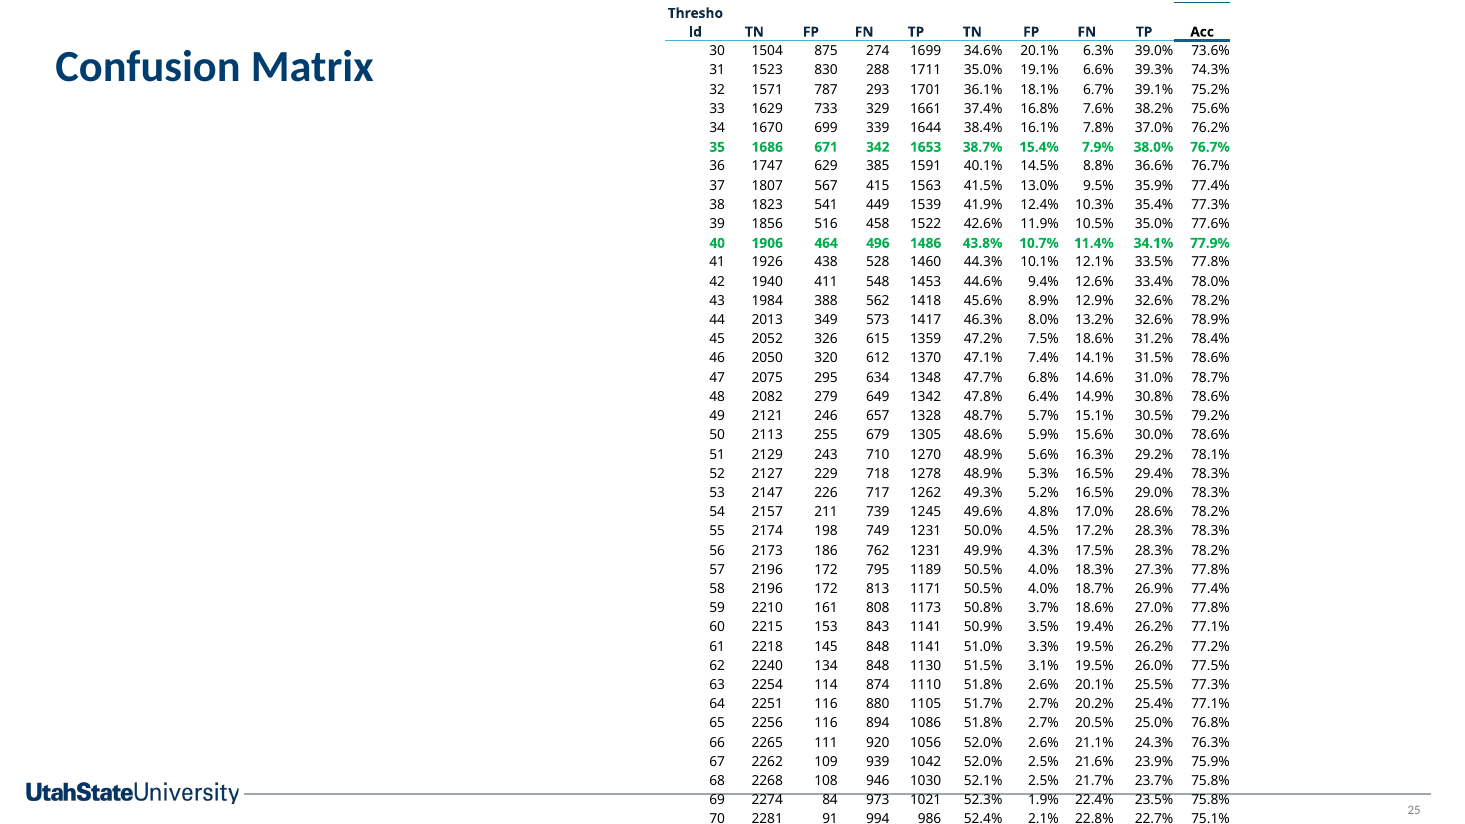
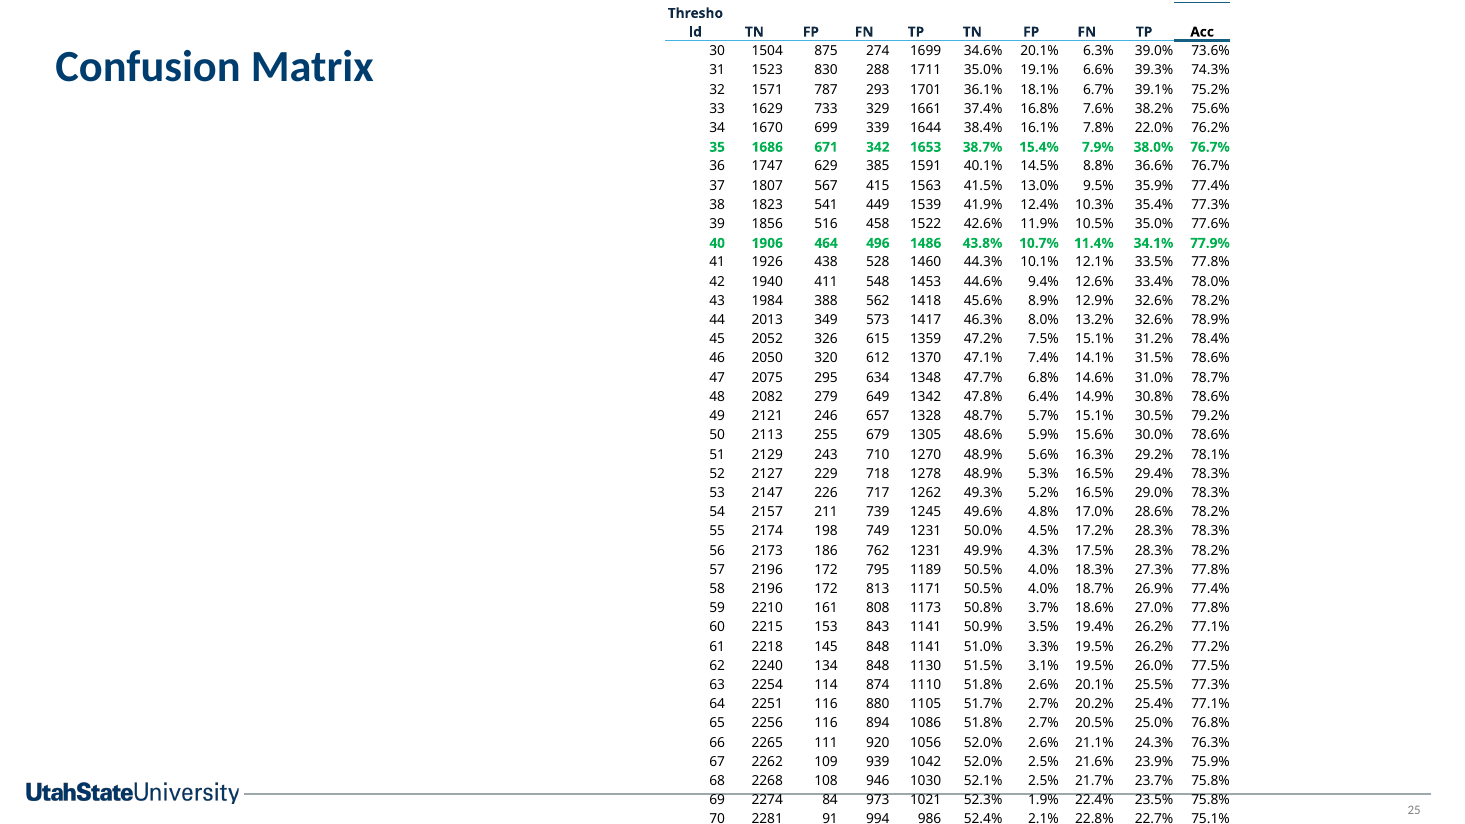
37.0%: 37.0% -> 22.0% (1154, 128)
7.5% 18.6%: 18.6% -> 15.1% (1095, 339)
